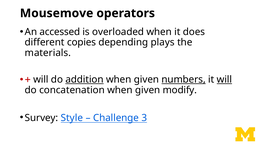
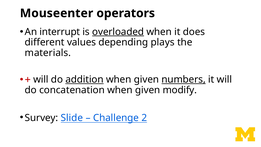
Mousemove: Mousemove -> Mouseenter (57, 13)
accessed: accessed -> interrupt (60, 32)
overloaded underline: none -> present (118, 32)
copies: copies -> values (81, 42)
will underline: present -> none (224, 79)
Style: Style -> Slide (72, 118)
3: 3 -> 2 (144, 118)
